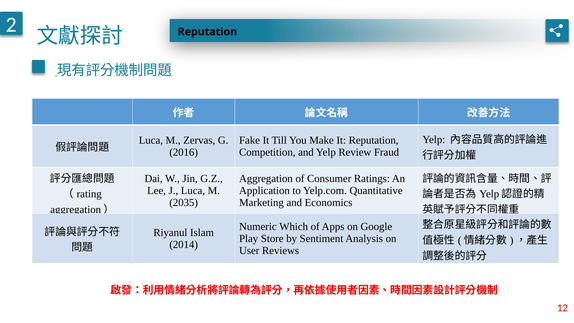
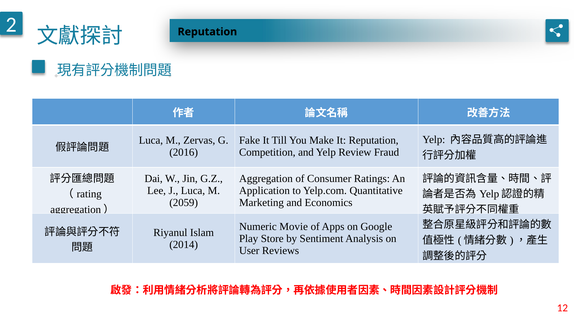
2035: 2035 -> 2059 (184, 202)
Which: Which -> Movie (294, 227)
